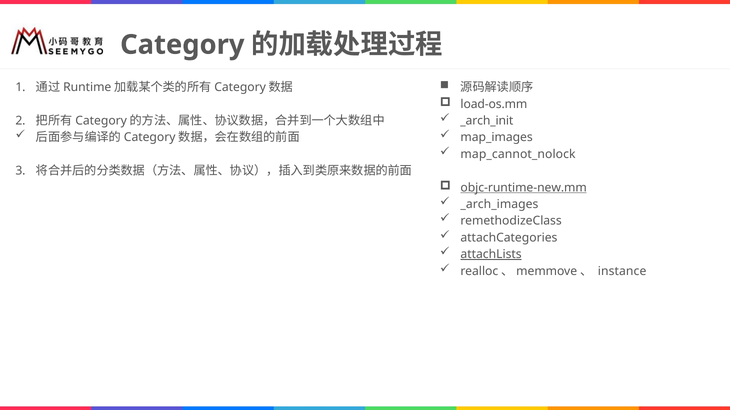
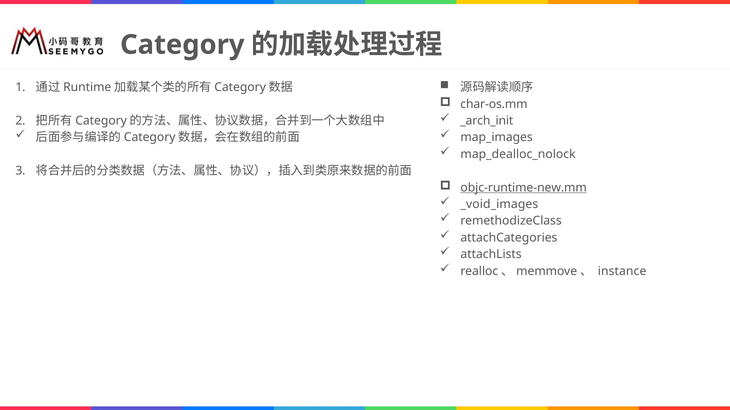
load-os.mm: load-os.mm -> char-os.mm (494, 104)
map_cannot_nolock: map_cannot_nolock -> map_dealloc_nolock (518, 154)
_arch_images: _arch_images -> _void_images (499, 205)
attachLists underline: present -> none (491, 255)
